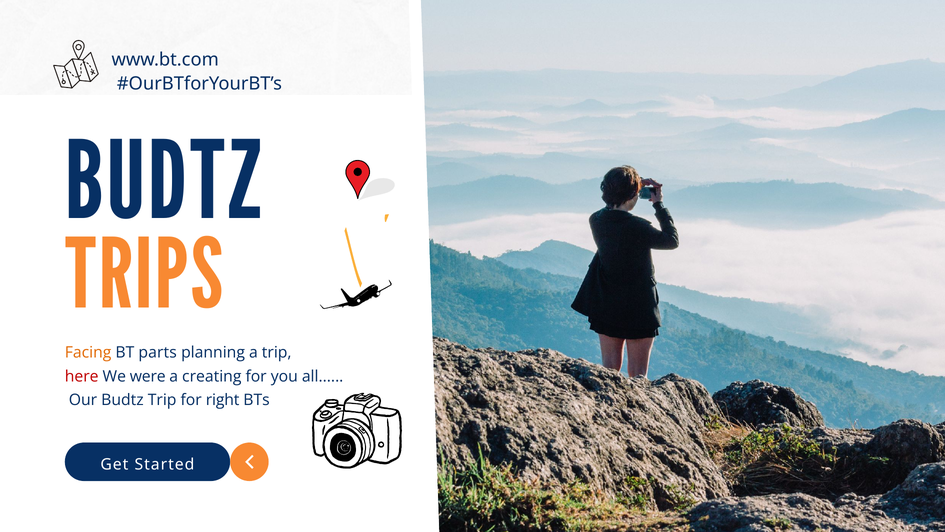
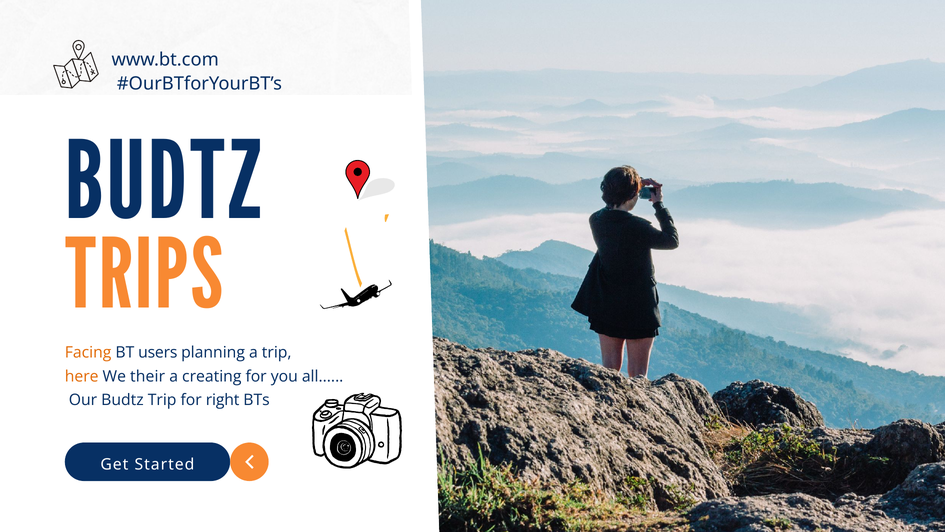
parts: parts -> users (158, 352)
here colour: red -> orange (82, 376)
were: were -> their (148, 376)
